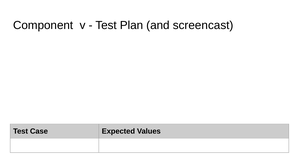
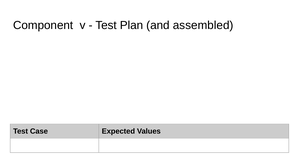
screencast: screencast -> assembled (203, 25)
